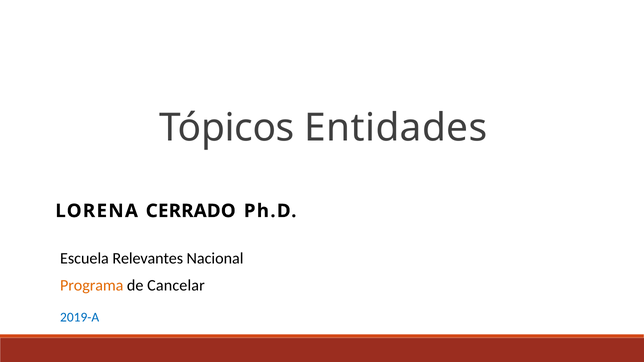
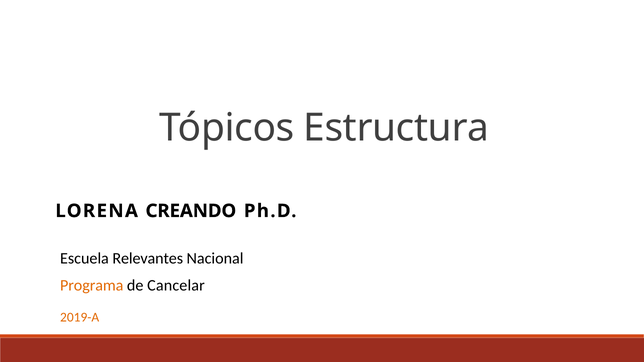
Entidades: Entidades -> Estructura (396, 128)
CERRADO: CERRADO -> CREANDO (191, 211)
2019-A colour: blue -> orange (80, 318)
